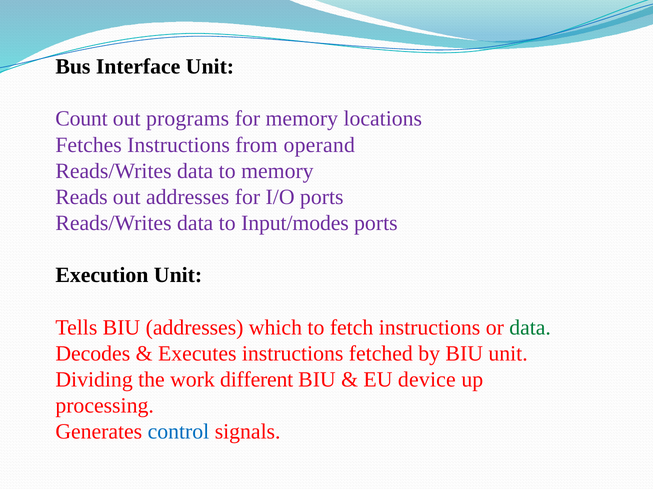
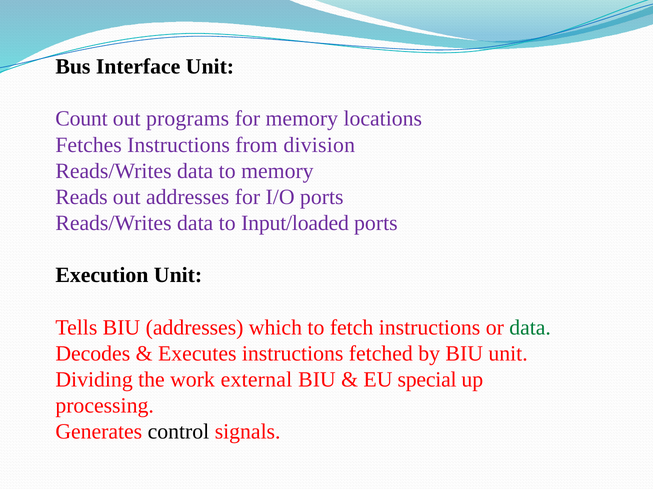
operand: operand -> division (319, 145)
Input/modes: Input/modes -> Input/loaded (295, 223)
different: different -> external (256, 380)
device: device -> special (427, 380)
control colour: blue -> black (178, 432)
